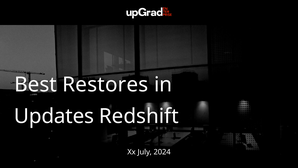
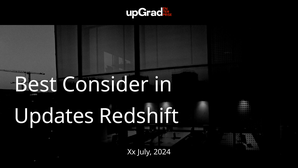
Restores: Restores -> Consider (105, 85)
